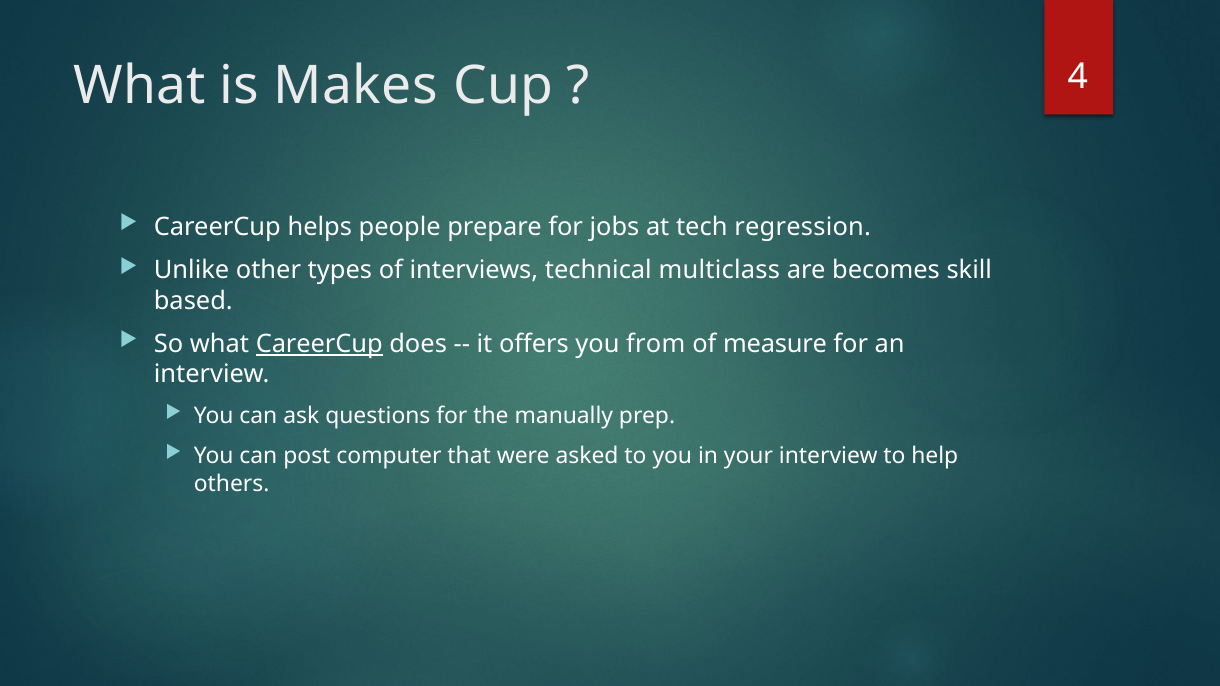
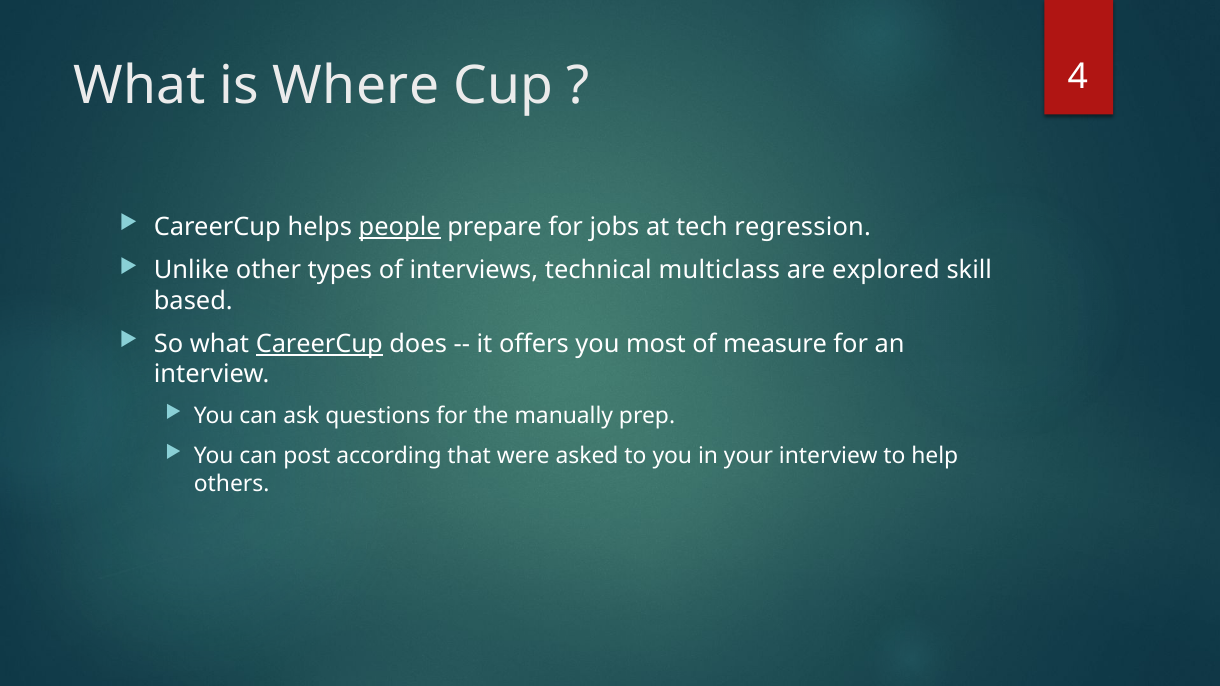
Makes: Makes -> Where (356, 86)
people underline: none -> present (400, 227)
becomes: becomes -> explored (886, 270)
from: from -> most (656, 344)
computer: computer -> according (389, 456)
